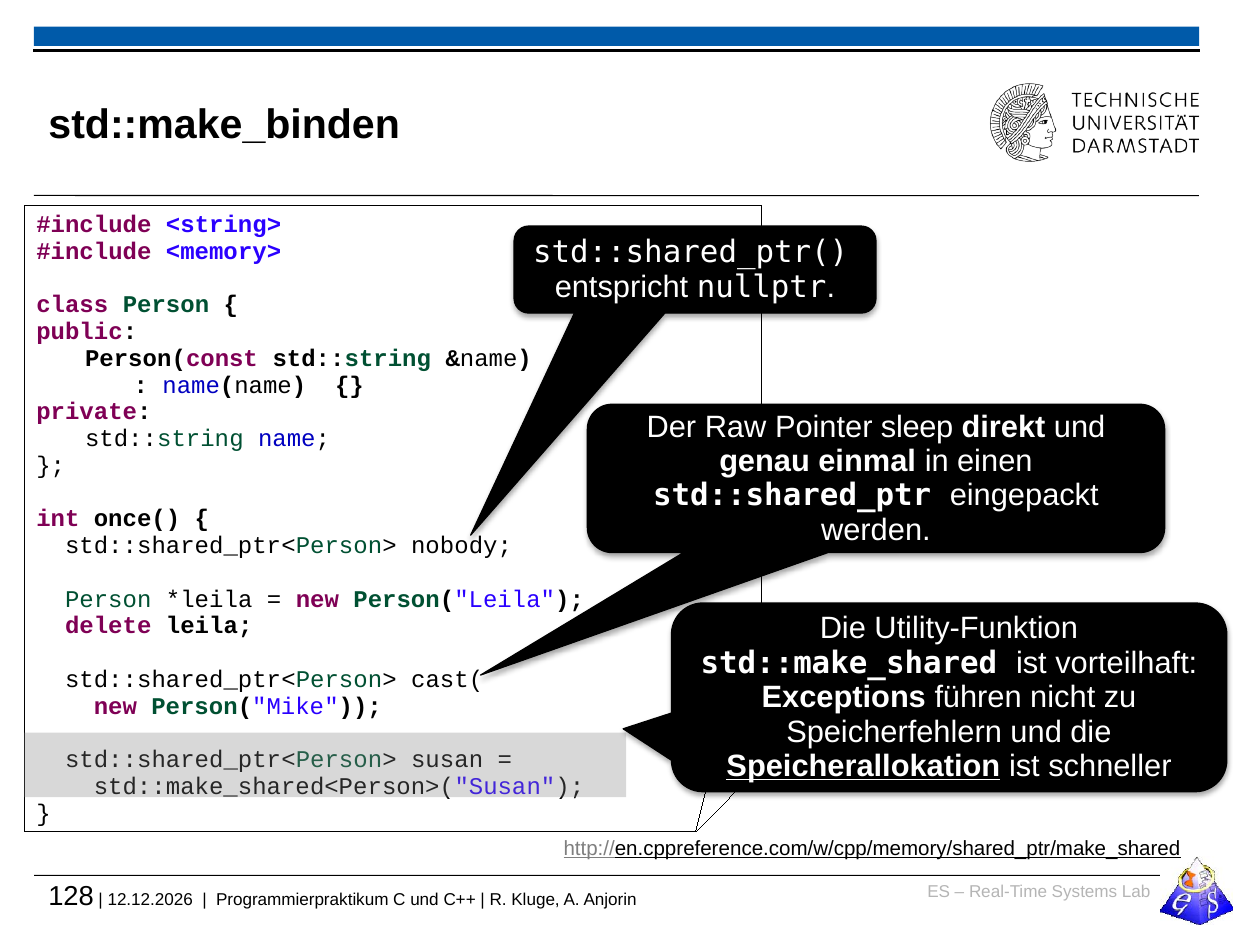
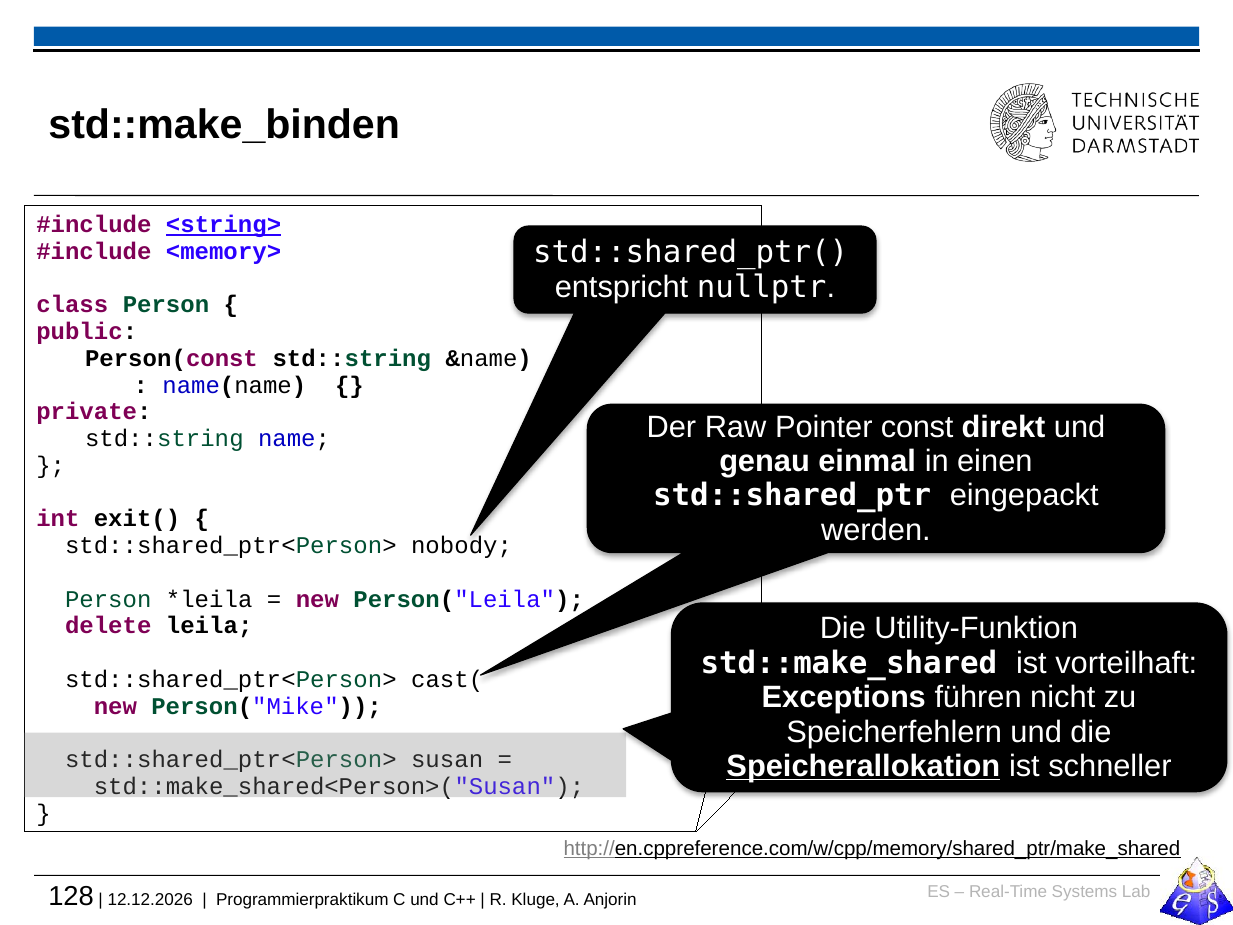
<string> underline: none -> present (224, 225)
sleep: sleep -> const (917, 427)
once(: once( -> exit( (137, 519)
